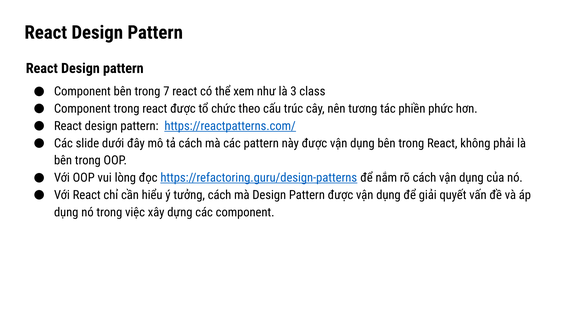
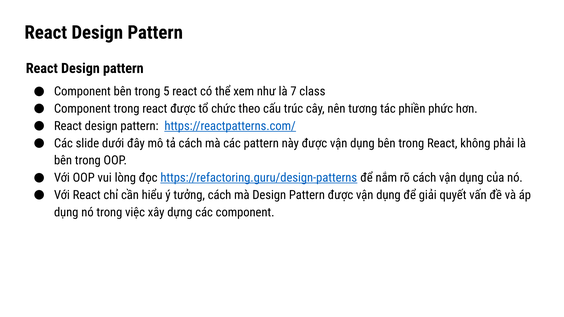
7: 7 -> 5 (166, 92)
3: 3 -> 7 (293, 92)
